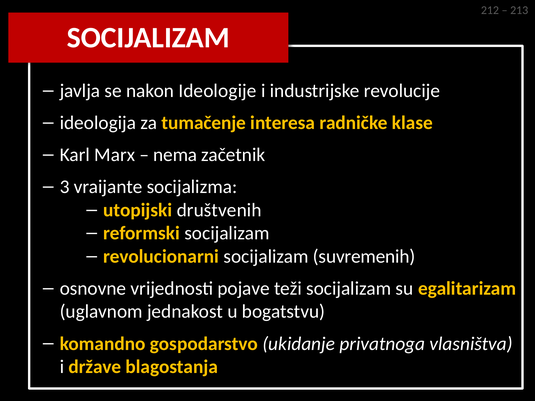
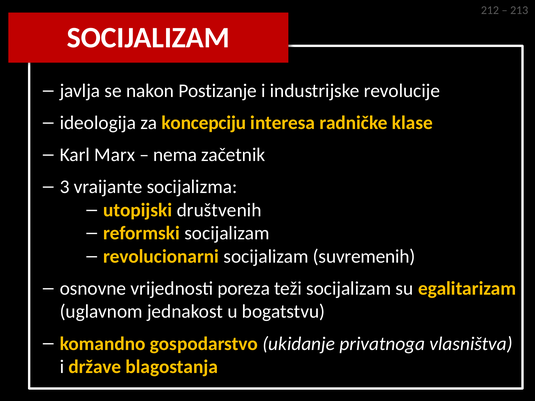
Ideologije: Ideologije -> Postizanje (218, 91)
tumačenje: tumačenje -> koncepciju (204, 123)
pojave: pojave -> poreza (244, 289)
